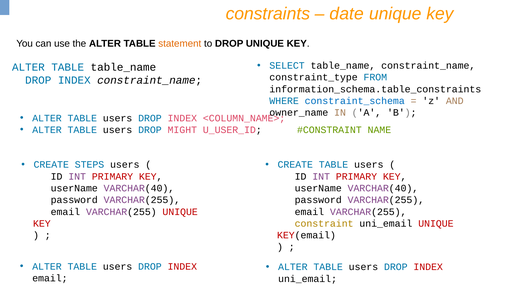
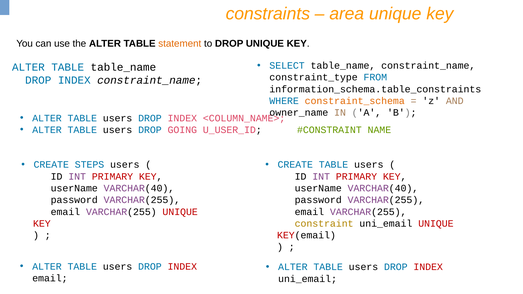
date: date -> area (347, 14)
constraint_schema colour: blue -> orange (355, 101)
MIGHT: MIGHT -> GOING (182, 130)
